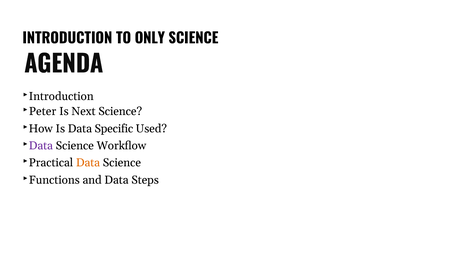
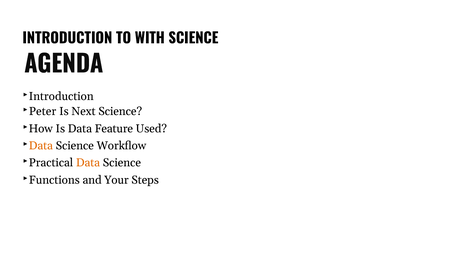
ONLY: ONLY -> WITH (150, 38)
Specific: Specific -> Feature (114, 128)
Data colour: purple -> orange (41, 146)
and Data: Data -> Your (117, 180)
